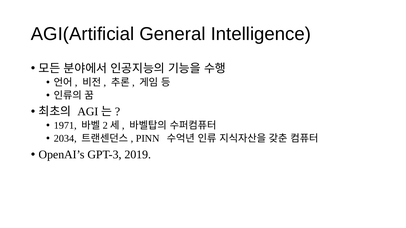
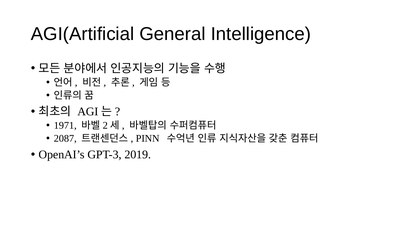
2034: 2034 -> 2087 (65, 139)
